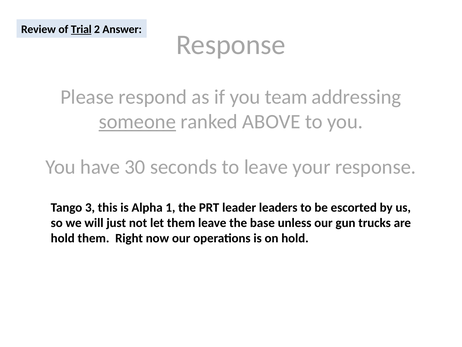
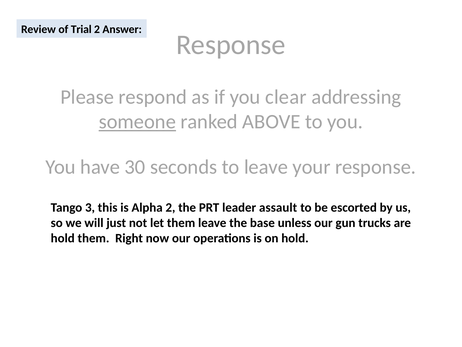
Trial underline: present -> none (81, 29)
team: team -> clear (286, 97)
Alpha 1: 1 -> 2 (170, 207)
leaders: leaders -> assault (278, 207)
